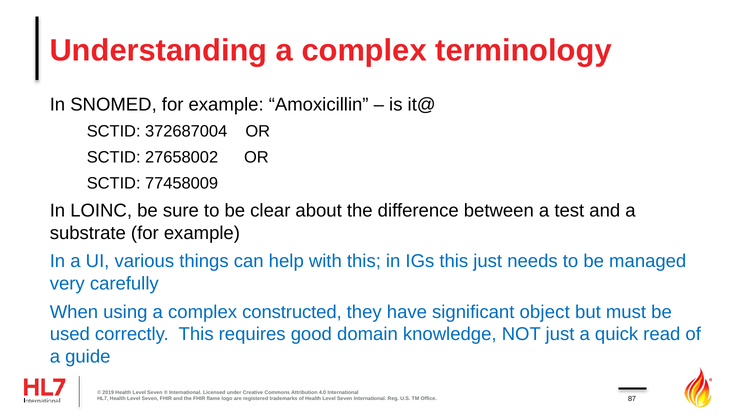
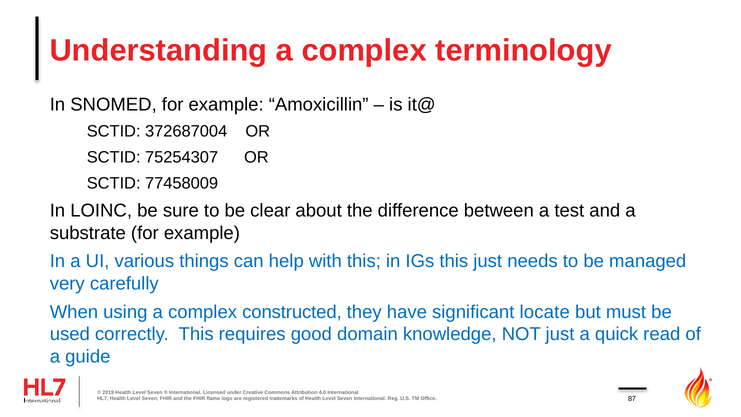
27658002: 27658002 -> 75254307 (182, 157)
object: object -> locate (545, 312)
